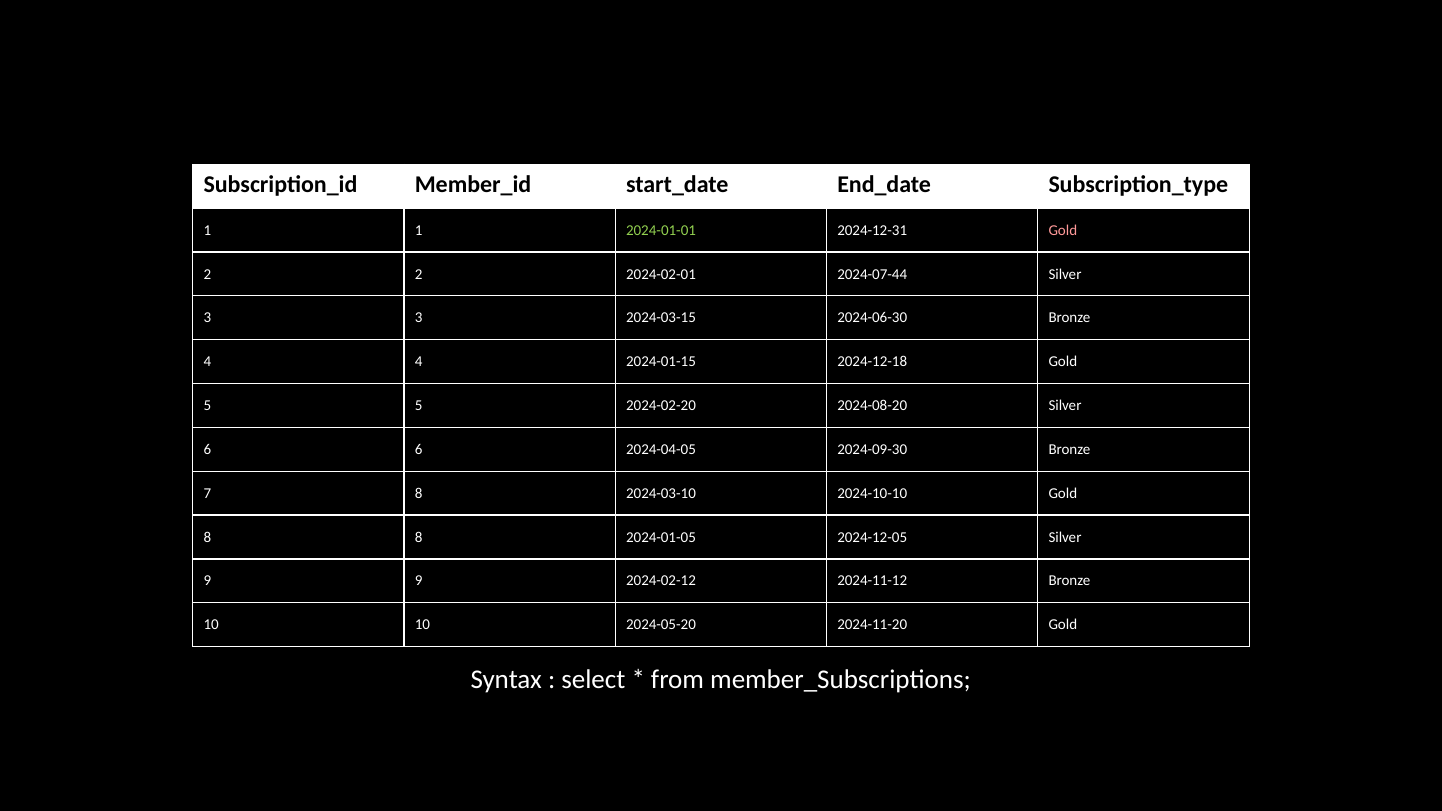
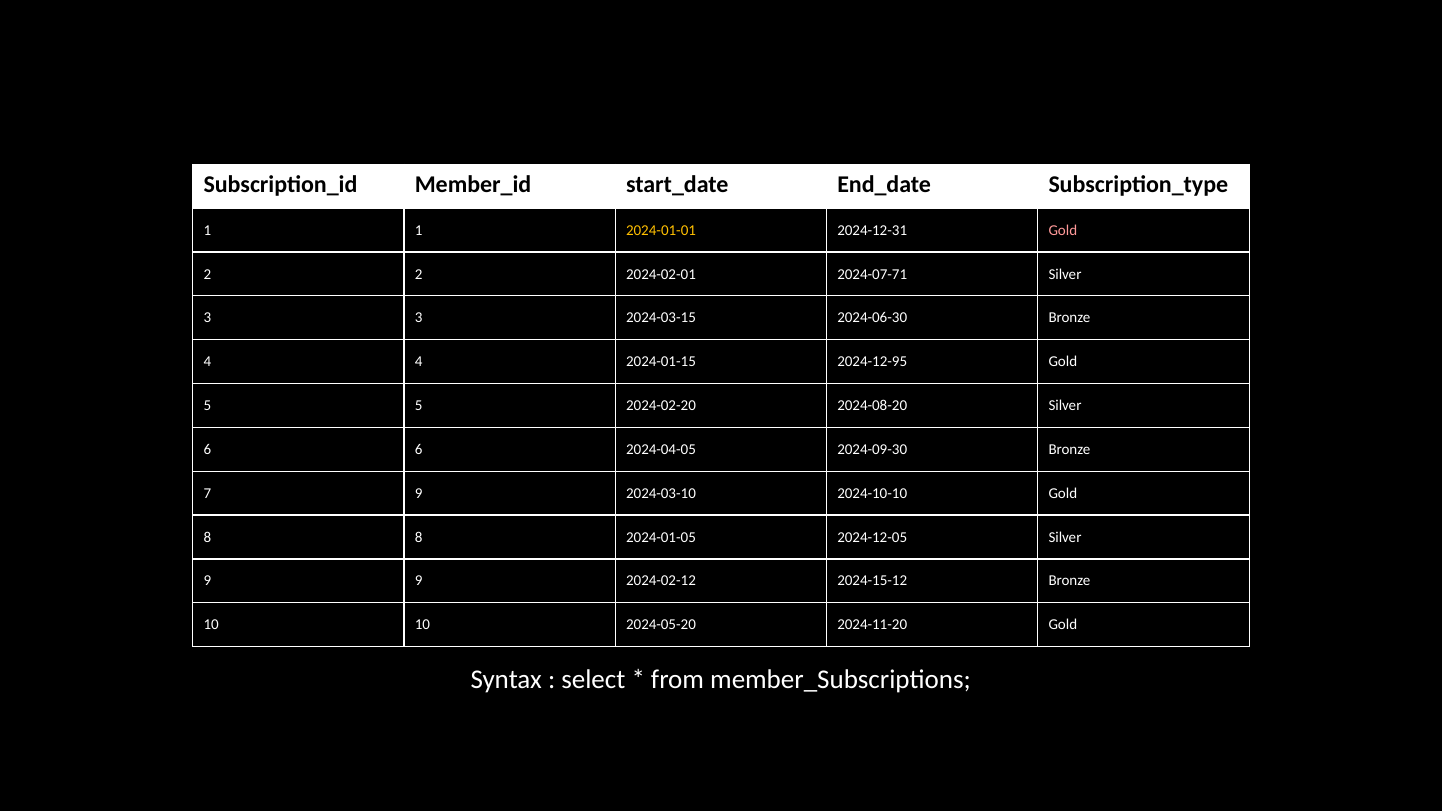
2024-01-01 colour: light green -> yellow (661, 230)
2024-07-44: 2024-07-44 -> 2024-07-71 (872, 274)
2024-12-18: 2024-12-18 -> 2024-12-95 (872, 362)
7 8: 8 -> 9 (419, 493)
2024-11-12: 2024-11-12 -> 2024-15-12 (872, 581)
